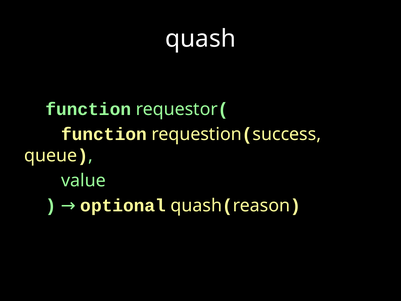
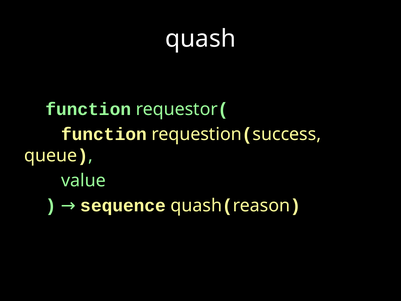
optional: optional -> sequence (123, 205)
